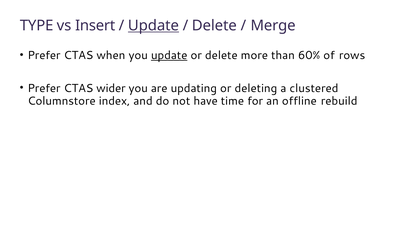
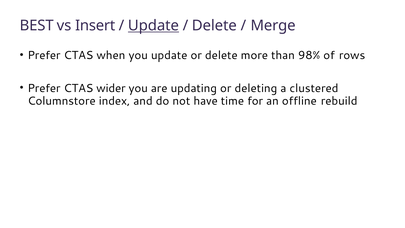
TYPE: TYPE -> BEST (37, 26)
update underline: present -> none (169, 55)
60%: 60% -> 98% (309, 55)
